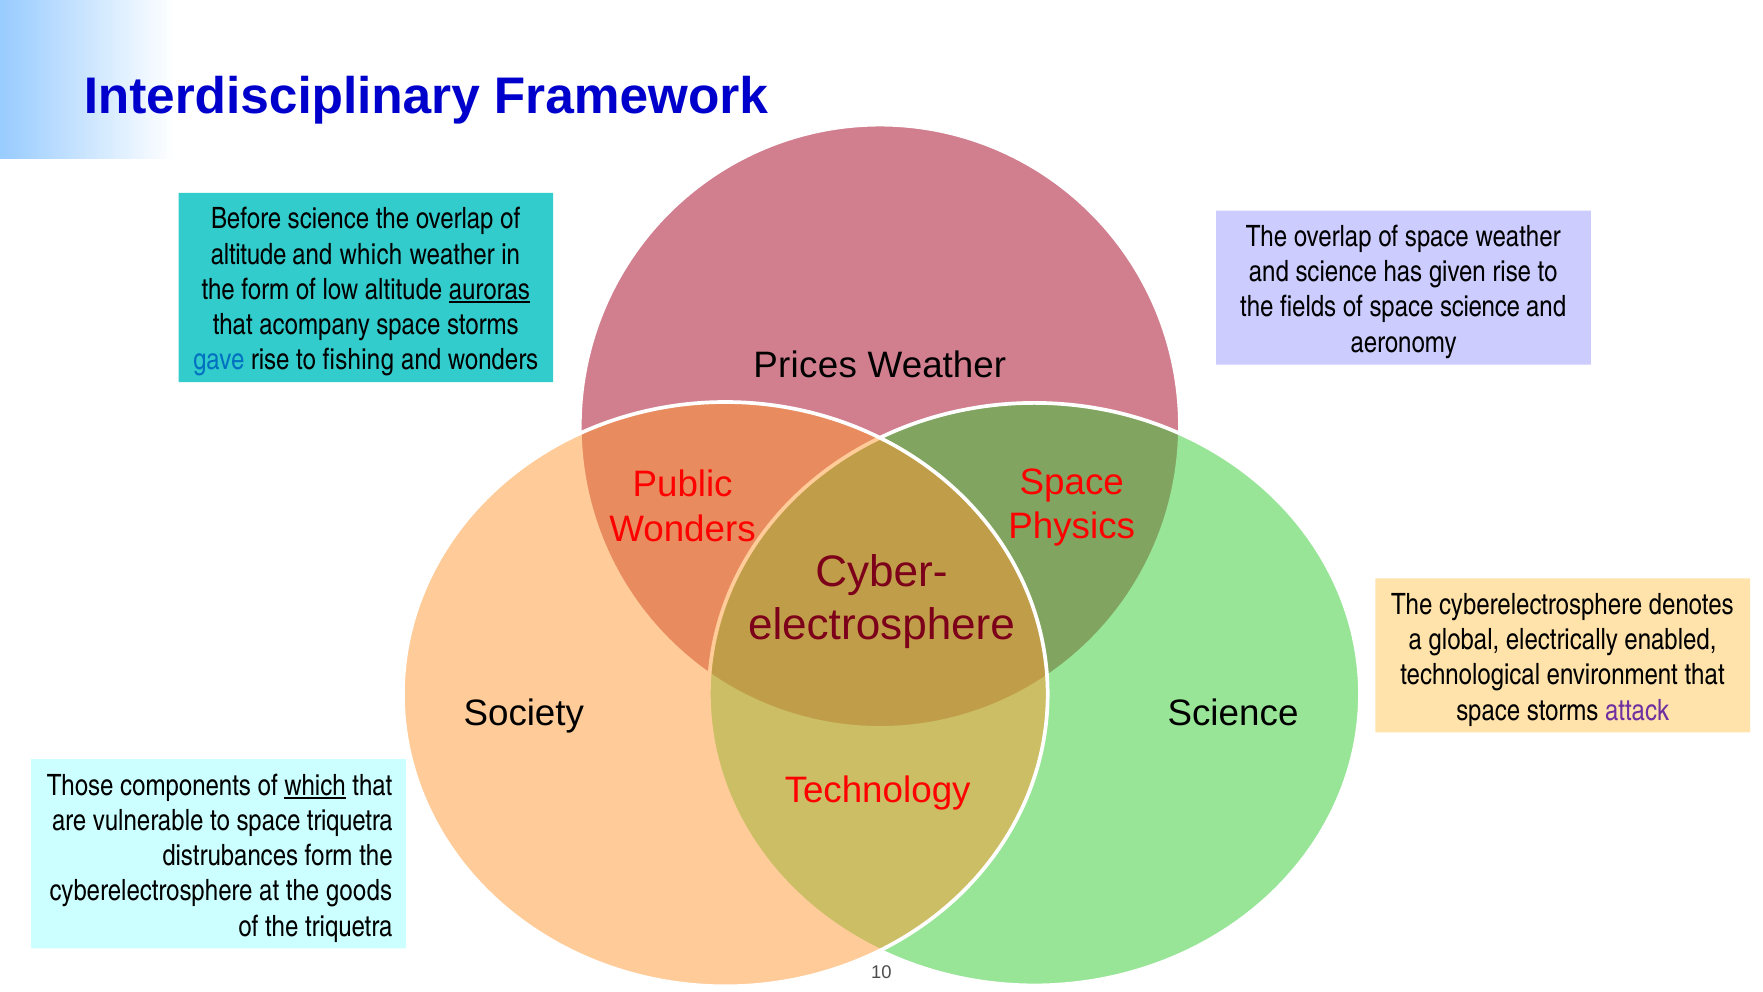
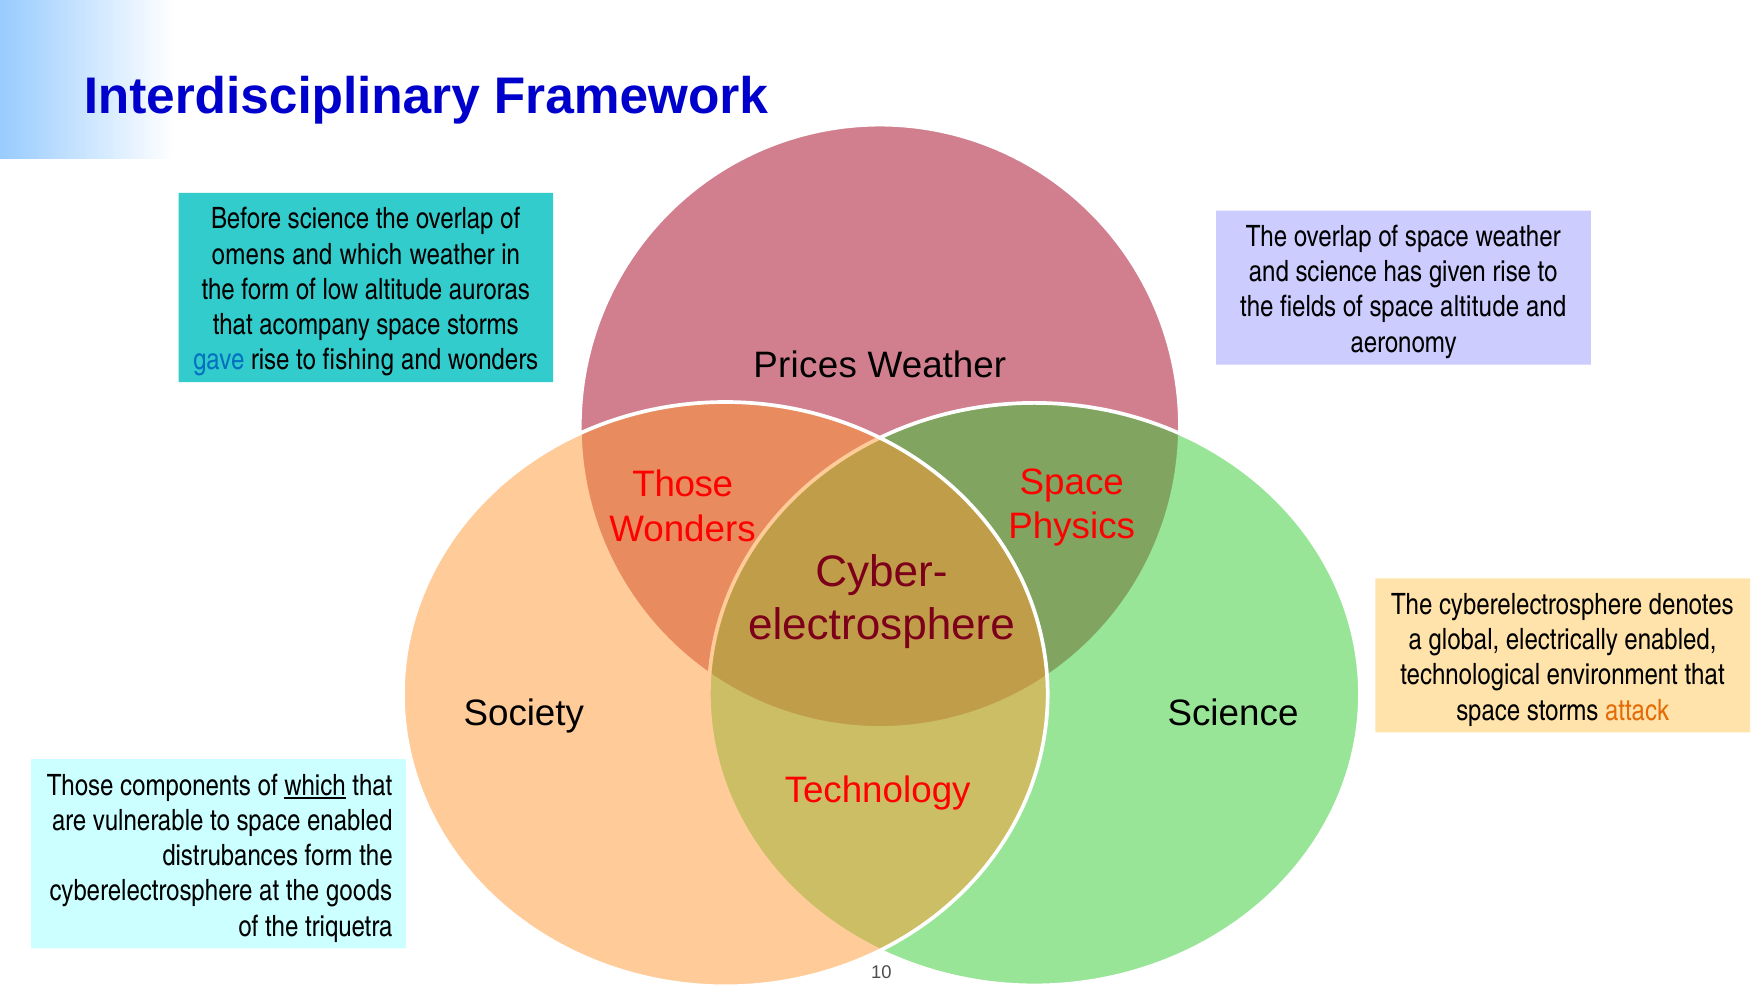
altitude: altitude -> omens (248, 254)
auroras underline: present -> none (489, 290)
space science: science -> altitude (1480, 307)
Public: Public -> Those (683, 485)
attack colour: purple -> orange (1637, 710)
space triquetra: triquetra -> enabled (350, 820)
